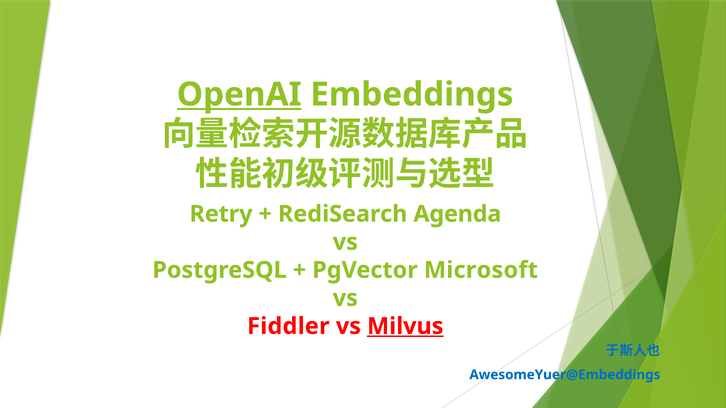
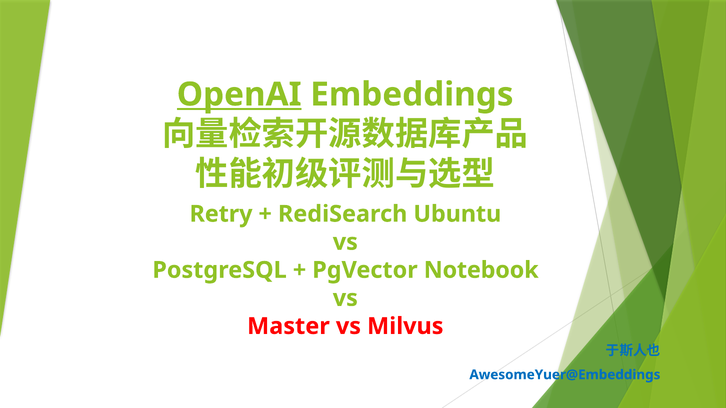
Agenda: Agenda -> Ubuntu (457, 214)
Microsoft: Microsoft -> Notebook (481, 270)
Fiddler: Fiddler -> Master (288, 327)
Milvus underline: present -> none (405, 327)
